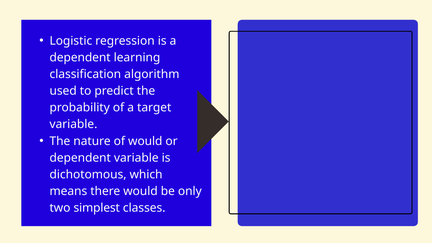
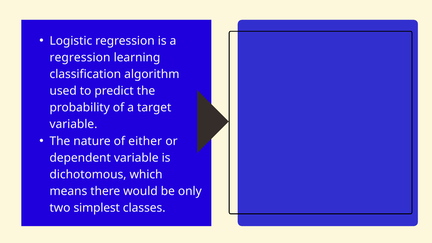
dependent: dependent -> regression (80, 58)
of would: would -> either (145, 141)
